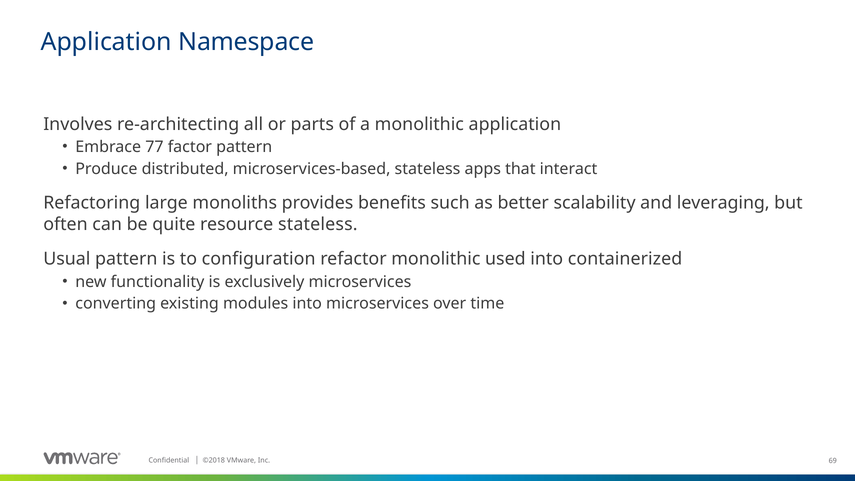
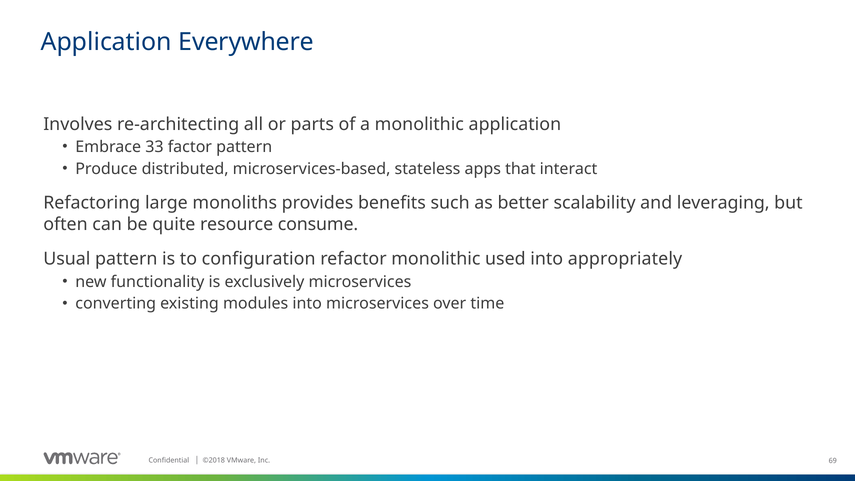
Namespace: Namespace -> Everywhere (246, 42)
77: 77 -> 33 (154, 147)
resource stateless: stateless -> consume (318, 224)
containerized: containerized -> appropriately (625, 259)
